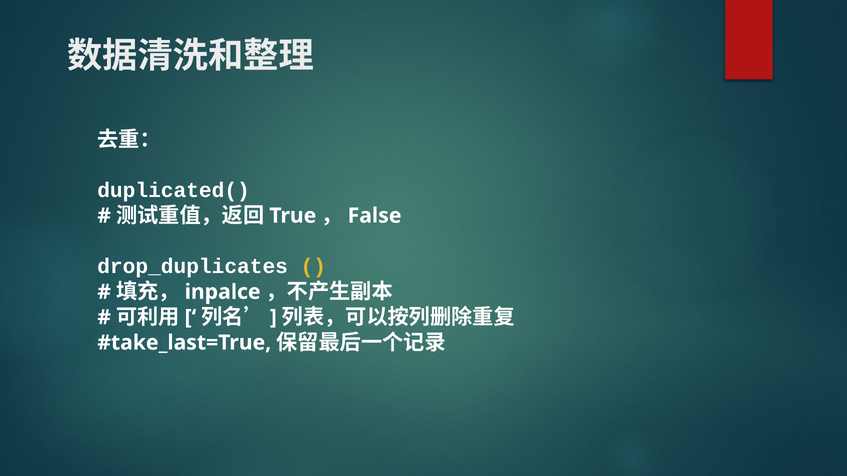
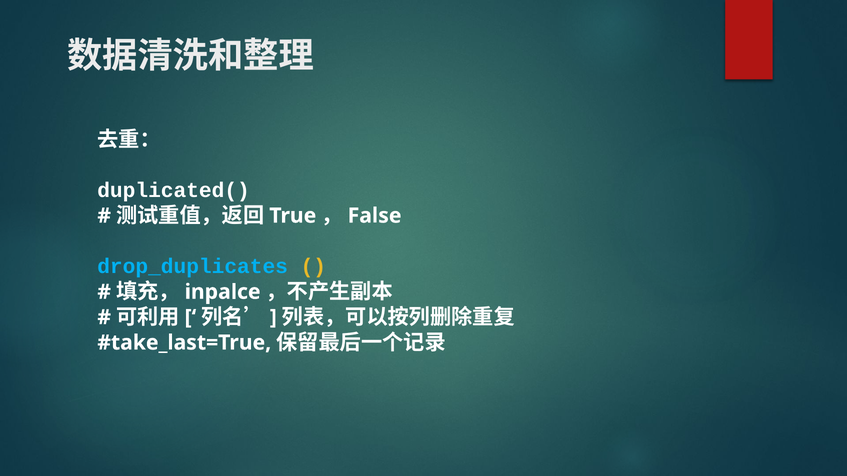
drop_duplicates colour: white -> light blue (193, 267)
